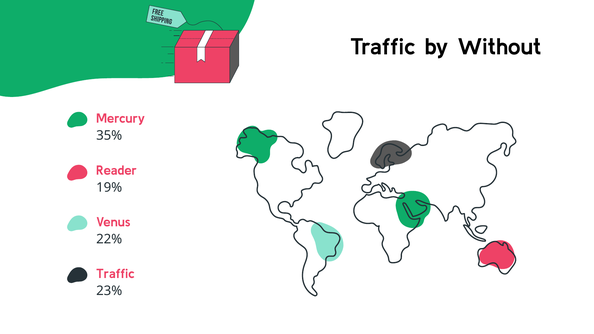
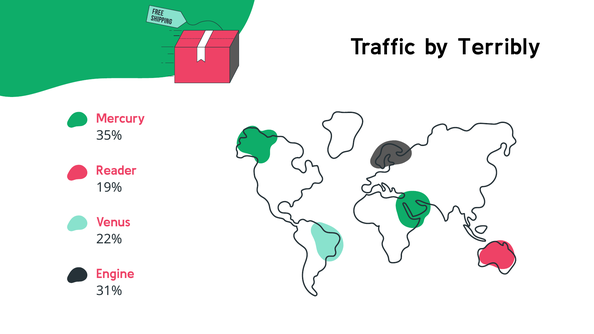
Without: Without -> Terribly (499, 47)
Traffic: Traffic -> Engine (115, 274)
23%: 23% -> 31% (109, 291)
